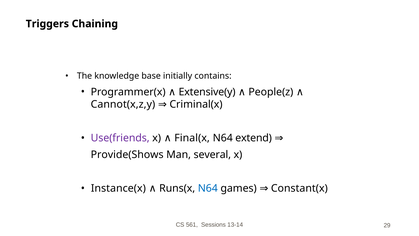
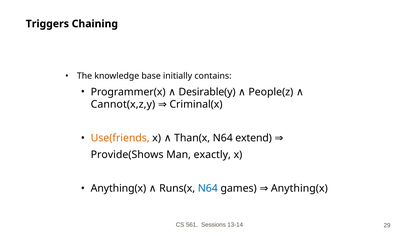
Extensive(y: Extensive(y -> Desirable(y (207, 92)
Use(friends colour: purple -> orange (120, 138)
Final(x: Final(x -> Than(x (192, 138)
several: several -> exactly (212, 155)
Instance(x: Instance(x -> Anything(x (118, 188)
games Constant(x: Constant(x -> Anything(x (299, 188)
